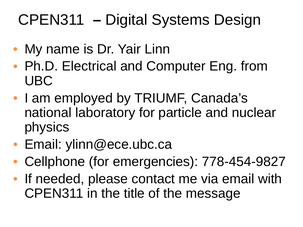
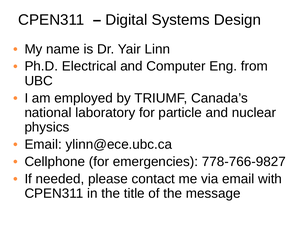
778-454-9827: 778-454-9827 -> 778-766-9827 (244, 162)
